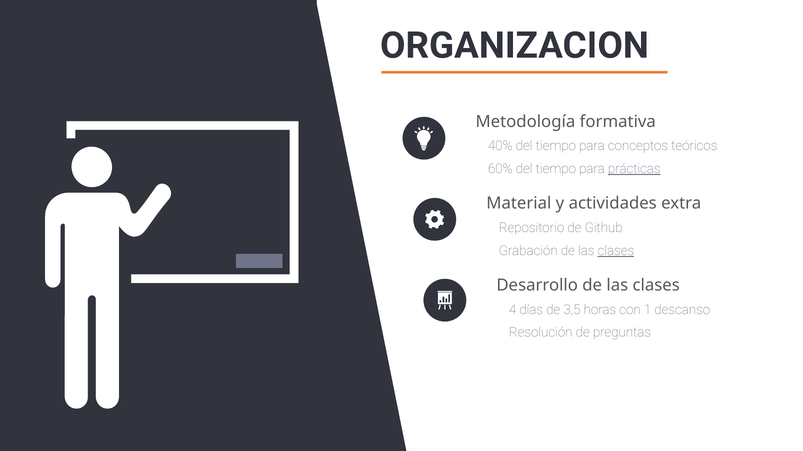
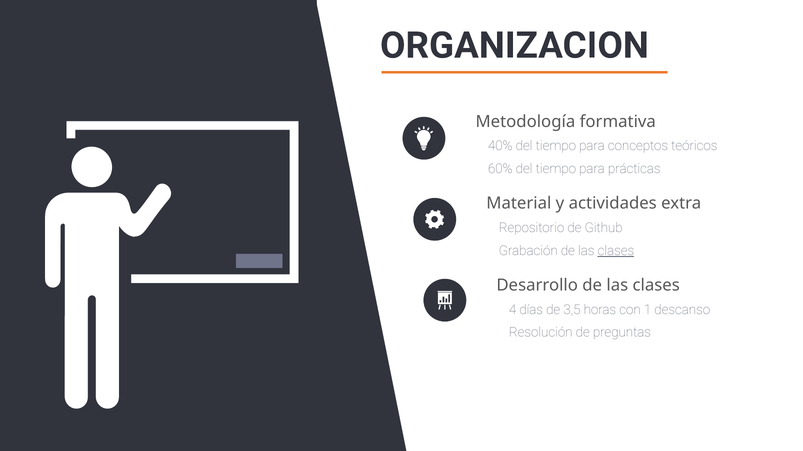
prácticas underline: present -> none (634, 169)
